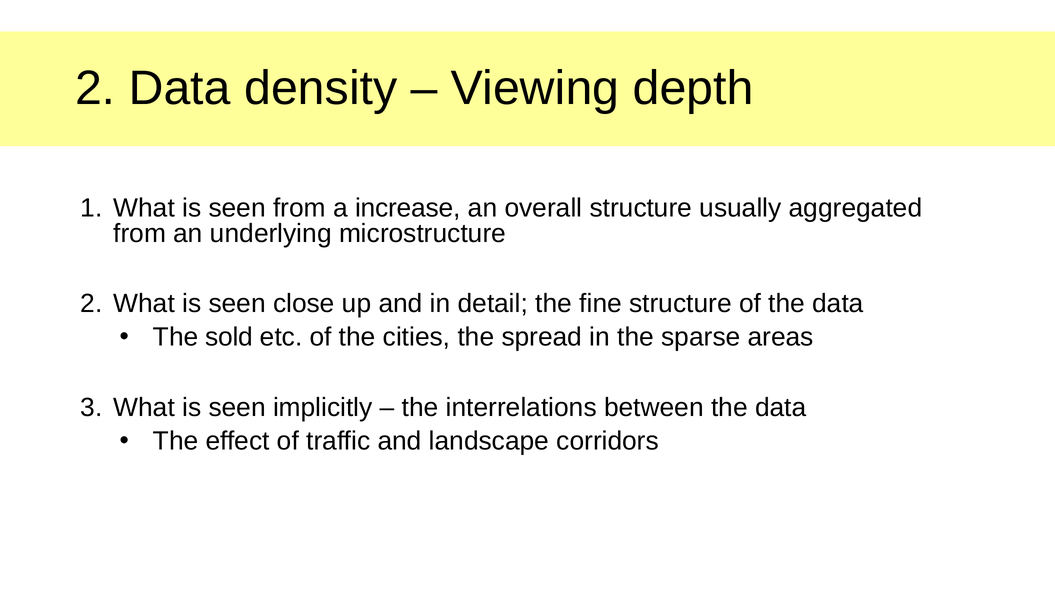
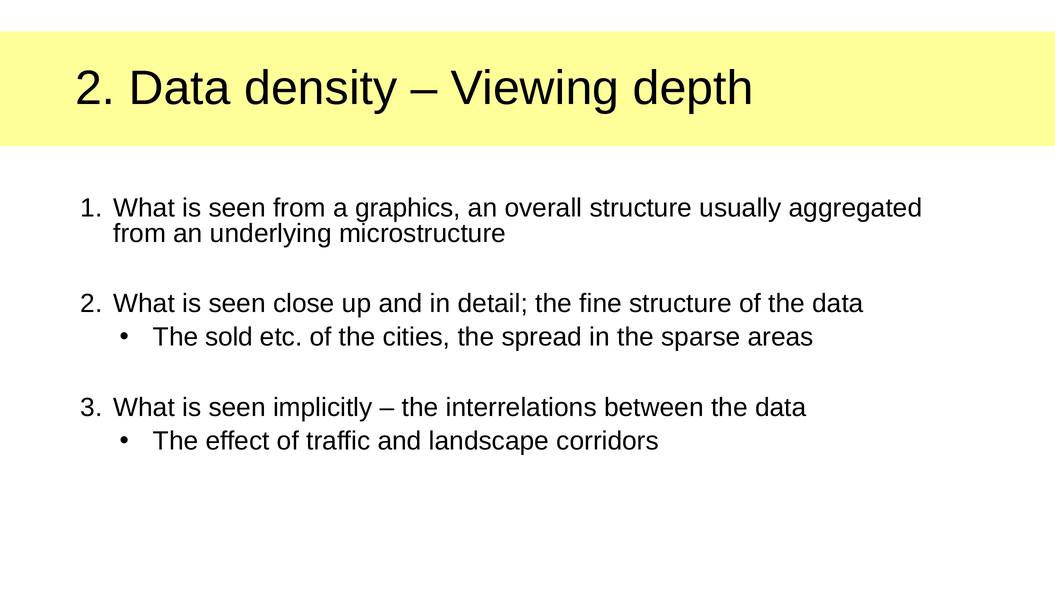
increase: increase -> graphics (408, 208)
